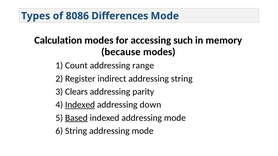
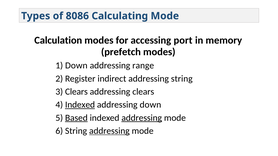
Differences: Differences -> Calculating (120, 16)
such: such -> port (183, 40)
because: because -> prefetch (121, 52)
1 Count: Count -> Down (76, 66)
addressing parity: parity -> clears (143, 92)
addressing underline: none -> present (142, 118)
addressing underline: none -> present (109, 131)
